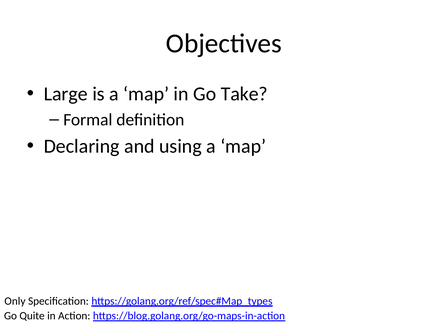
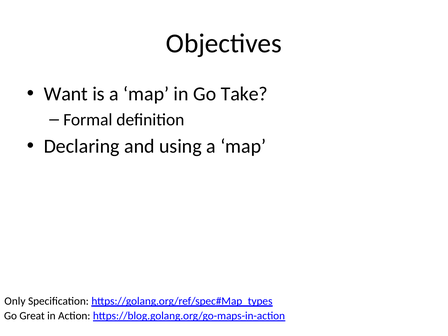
Large: Large -> Want (66, 94)
Quite: Quite -> Great (32, 316)
